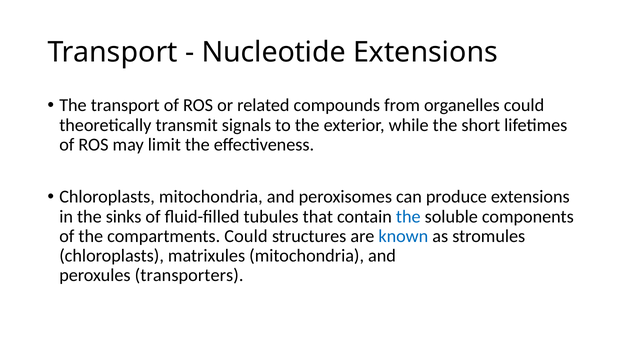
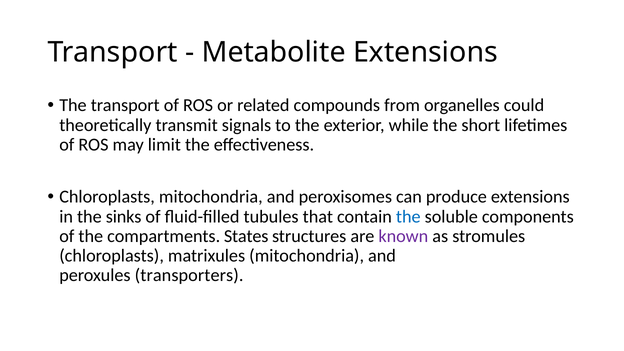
Nucleotide: Nucleotide -> Metabolite (274, 52)
compartments Could: Could -> States (246, 236)
known colour: blue -> purple (403, 236)
